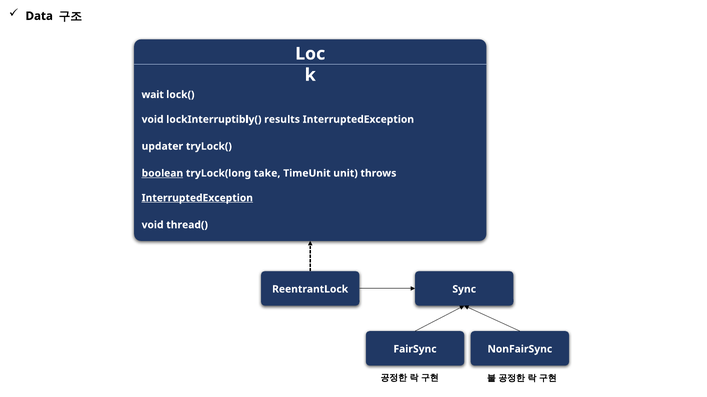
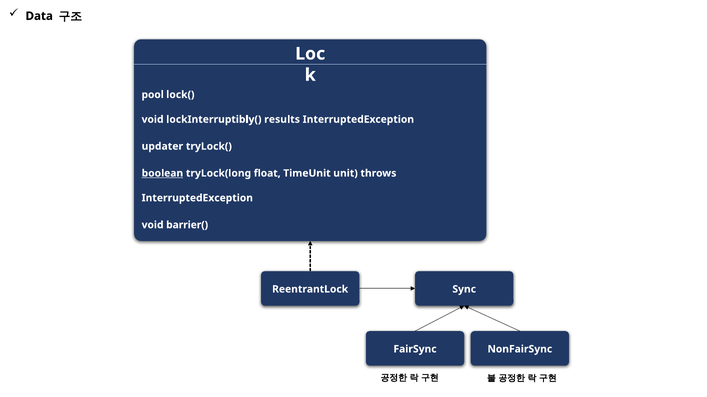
wait: wait -> pool (153, 95)
take: take -> float (267, 174)
InterruptedException underline: present -> none (197, 198)
thread(: thread( -> barrier( (187, 225)
